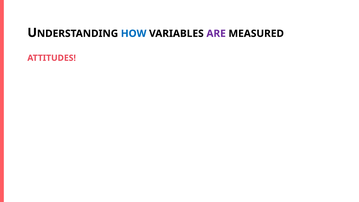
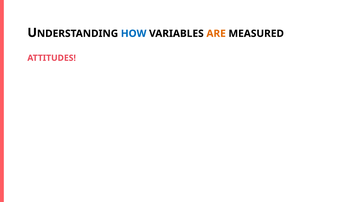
ARE colour: purple -> orange (216, 34)
